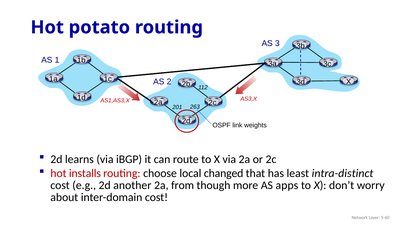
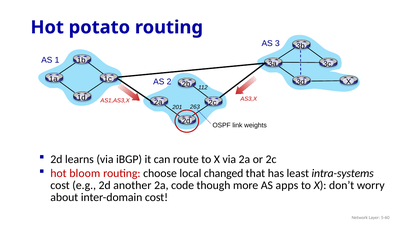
installs: installs -> bloom (85, 173)
intra-distinct: intra-distinct -> intra-systems (343, 173)
from: from -> code (183, 185)
